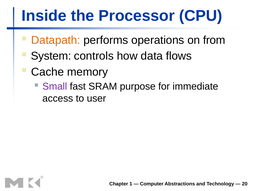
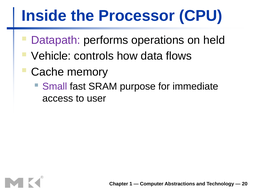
Datapath colour: orange -> purple (56, 40)
from: from -> held (214, 40)
System: System -> Vehicle (51, 56)
